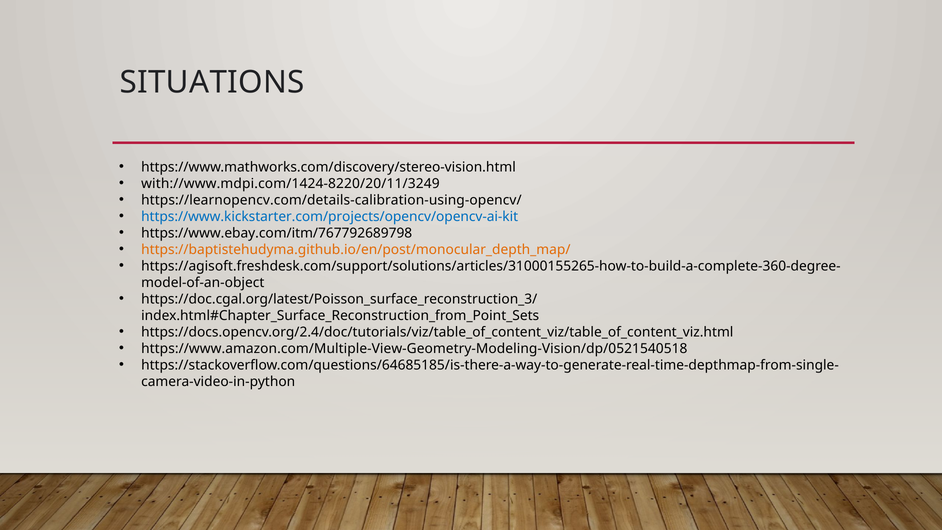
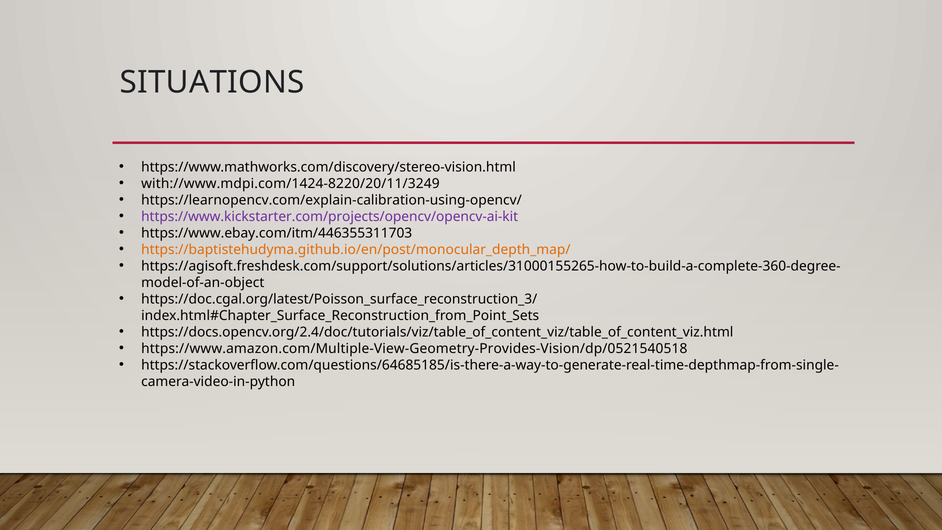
https://learnopencv.com/details-calibration-using-opencv/: https://learnopencv.com/details-calibration-using-opencv/ -> https://learnopencv.com/explain-calibration-using-opencv/ (331, 200)
https://www.kickstarter.com/projects/opencv/opencv-ai-kit colour: blue -> purple (330, 217)
https://www.ebay.com/itm/767792689798: https://www.ebay.com/itm/767792689798 -> https://www.ebay.com/itm/446355311703 (277, 233)
https://www.amazon.com/Multiple-View-Geometry-Modeling-Vision/dp/0521540518: https://www.amazon.com/Multiple-View-Geometry-Modeling-Vision/dp/0521540518 -> https://www.amazon.com/Multiple-View-Geometry-Provides-Vision/dp/0521540518 (414, 348)
